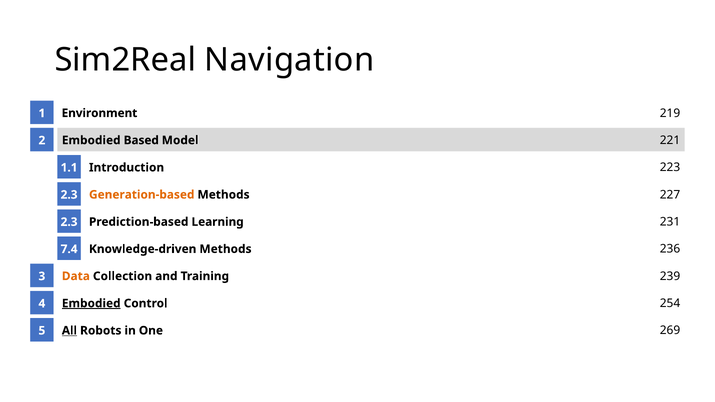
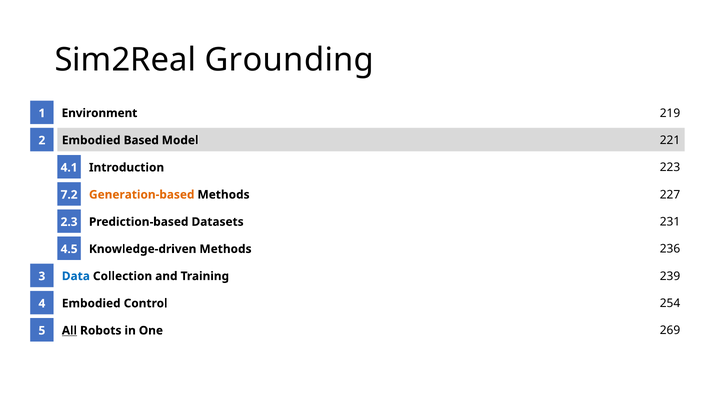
Navigation: Navigation -> Grounding (289, 60)
1.1: 1.1 -> 4.1 (69, 168)
2.3: 2.3 -> 7.2 (69, 195)
Learning: Learning -> Datasets (218, 222)
7.4: 7.4 -> 4.5 (69, 249)
Data colour: orange -> blue (76, 276)
Embodied underline: present -> none (91, 304)
